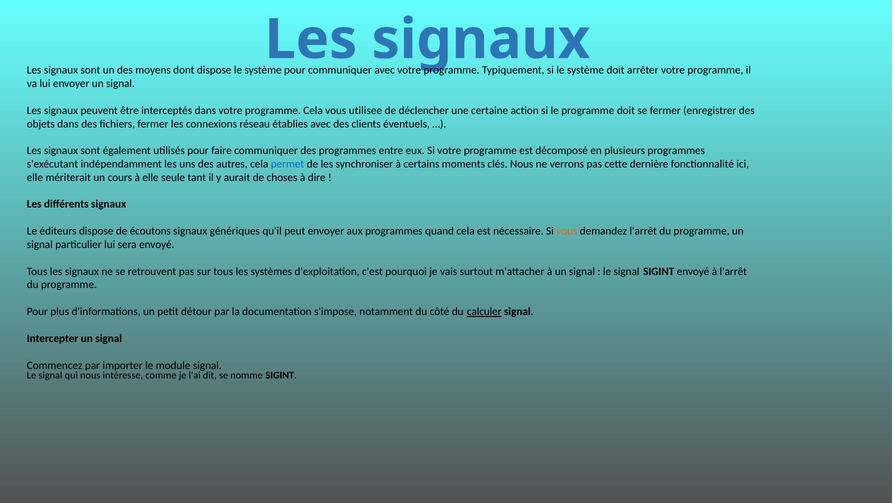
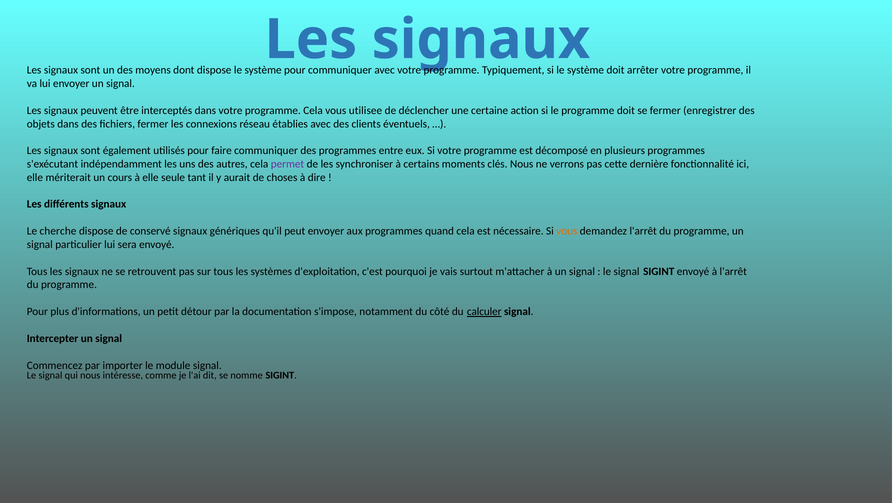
permet colour: blue -> purple (287, 164)
éditeurs: éditeurs -> cherche (58, 231)
écoutons: écoutons -> conservé (150, 231)
